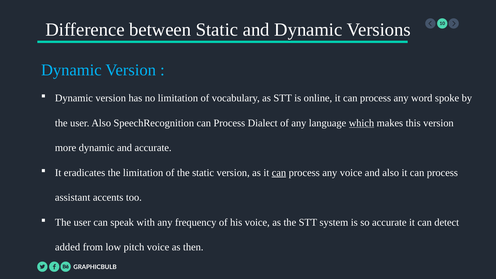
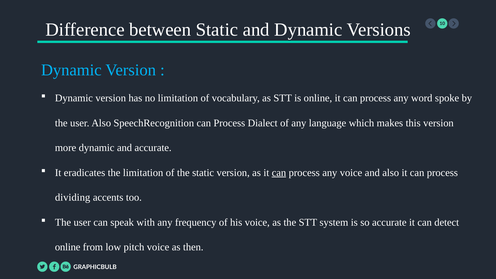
which underline: present -> none (361, 123)
assistant: assistant -> dividing (73, 197)
added: added -> online (68, 247)
